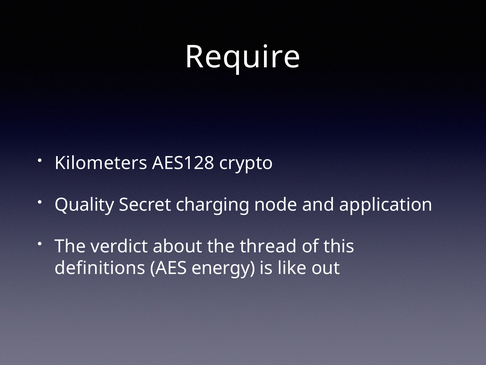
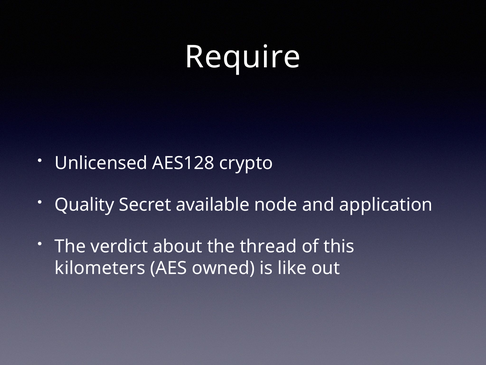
Kilometers: Kilometers -> Unlicensed (101, 163)
charging: charging -> available (213, 205)
definitions: definitions -> kilometers (100, 268)
energy: energy -> owned (223, 268)
